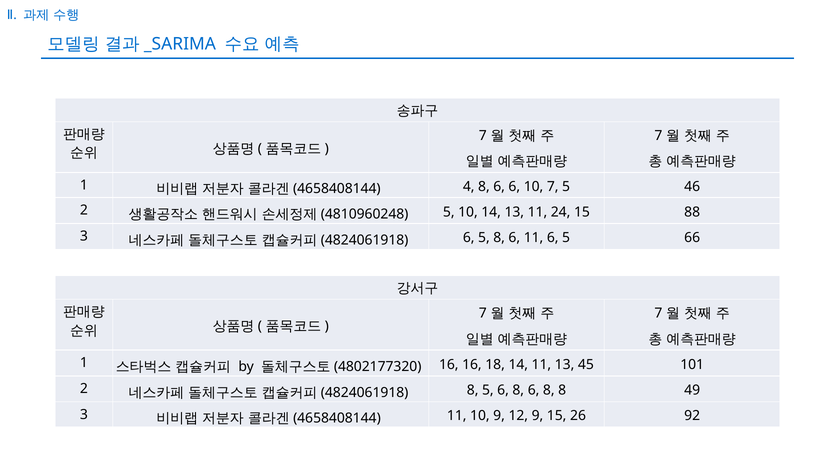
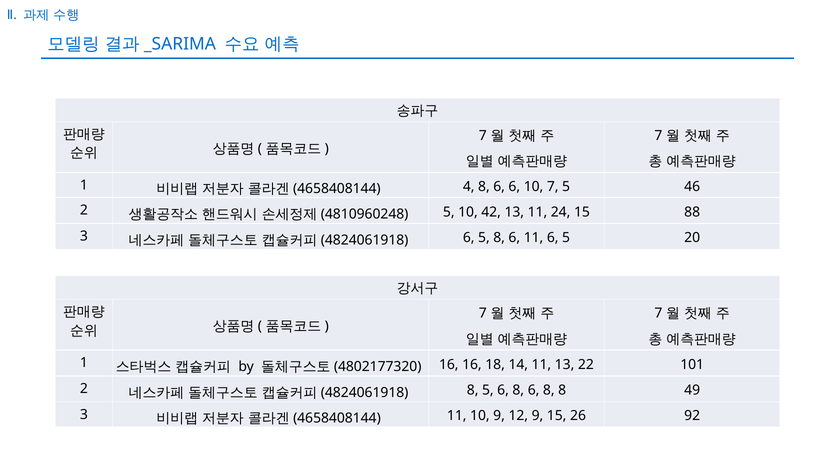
10 14: 14 -> 42 (491, 212)
66: 66 -> 20 (692, 238)
45: 45 -> 22 (586, 364)
